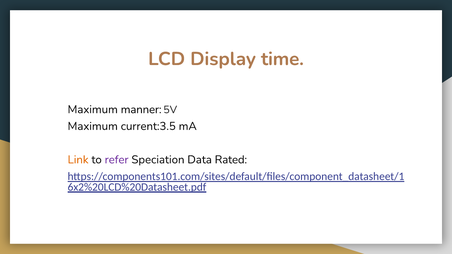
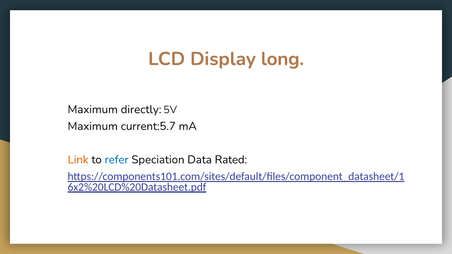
time: time -> long (282, 59)
manner: manner -> directly (141, 110)
current:3.5: current:3.5 -> current:5.7 (148, 126)
refer colour: purple -> blue (117, 160)
